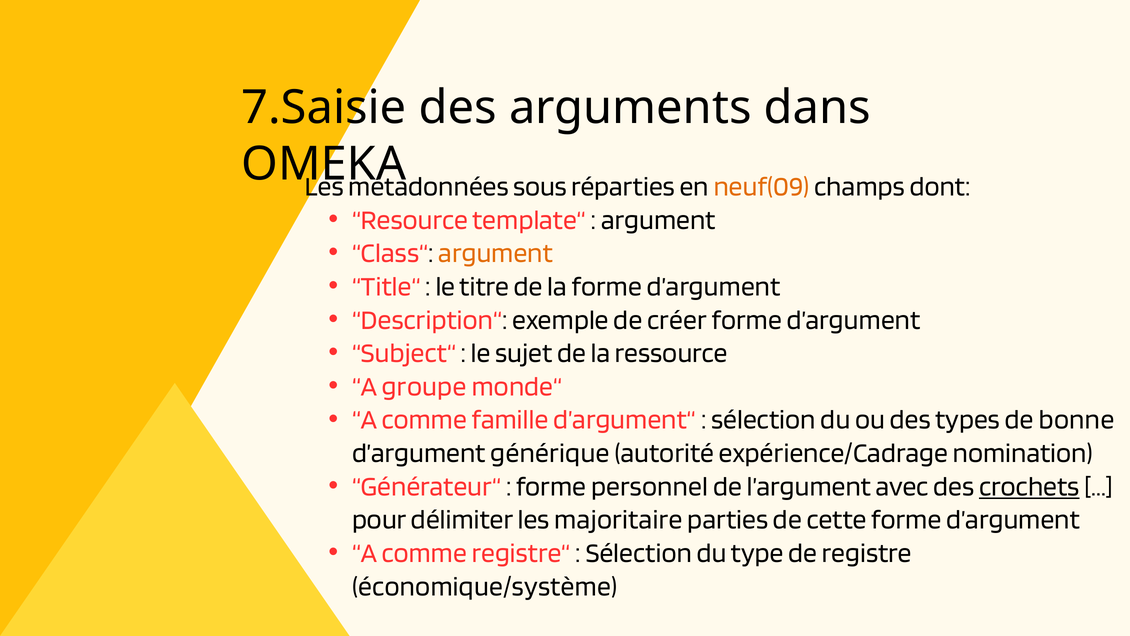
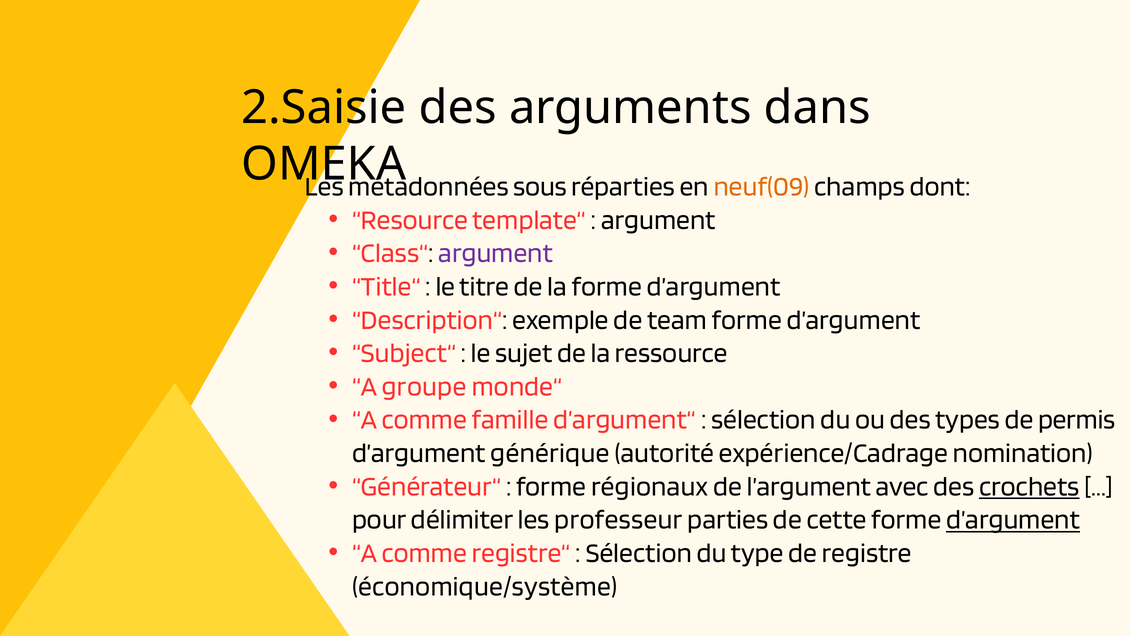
7.Saisie: 7.Saisie -> 2.Saisie (324, 107)
argument colour: orange -> purple (496, 253)
créer: créer -> team (677, 320)
bonne: bonne -> permis (1077, 420)
personnel: personnel -> régionaux (650, 486)
majoritaire: majoritaire -> professeur (618, 519)
d’argument underline: none -> present (1013, 519)
